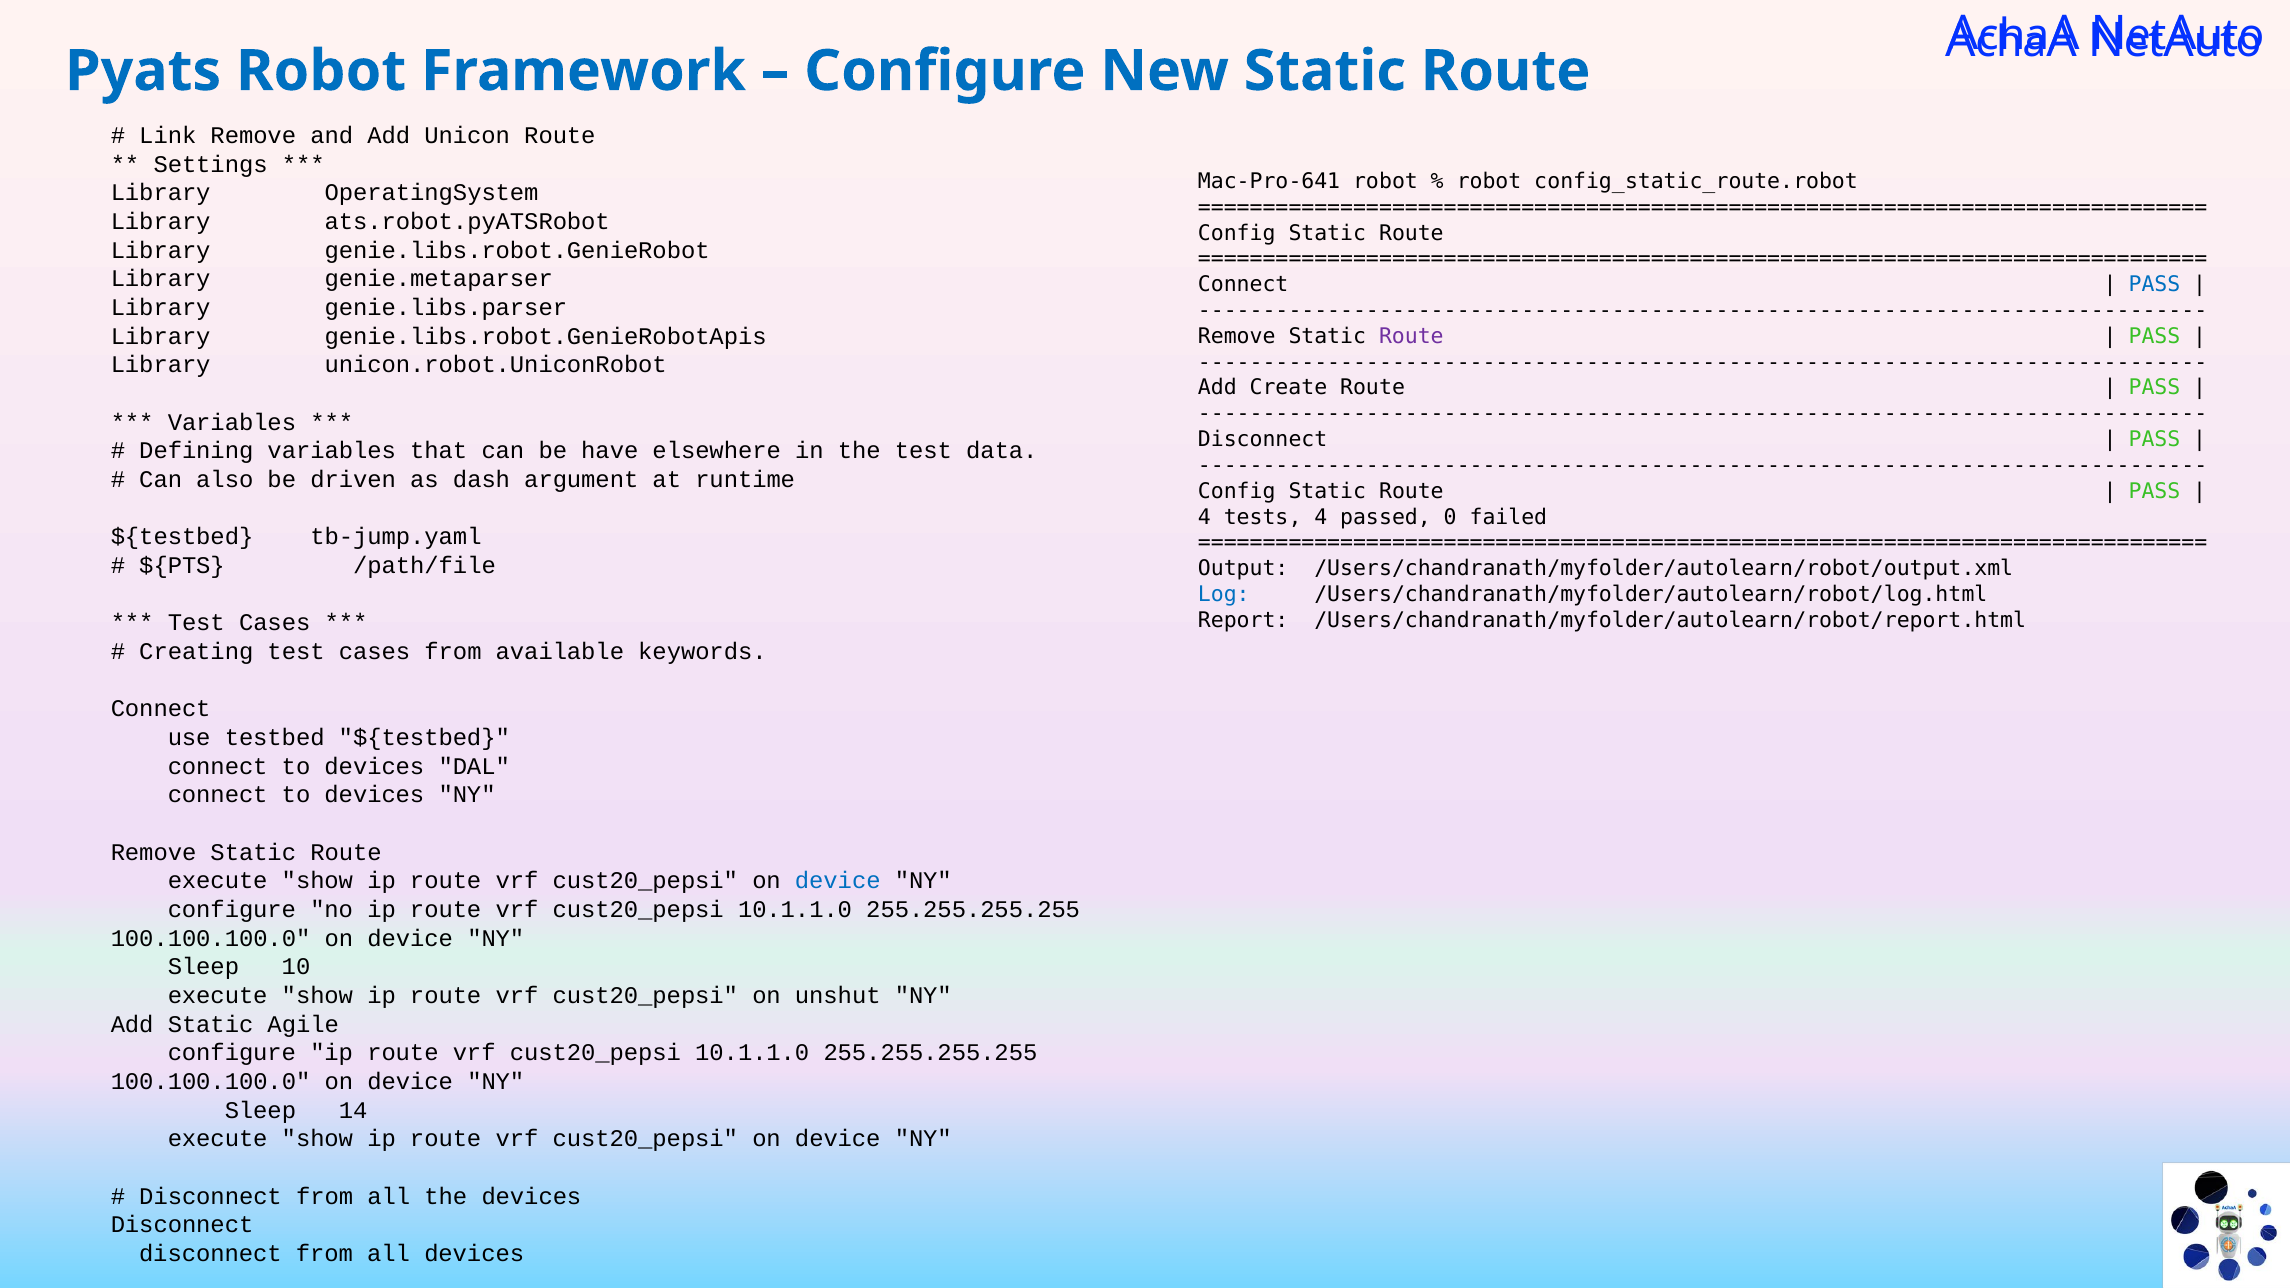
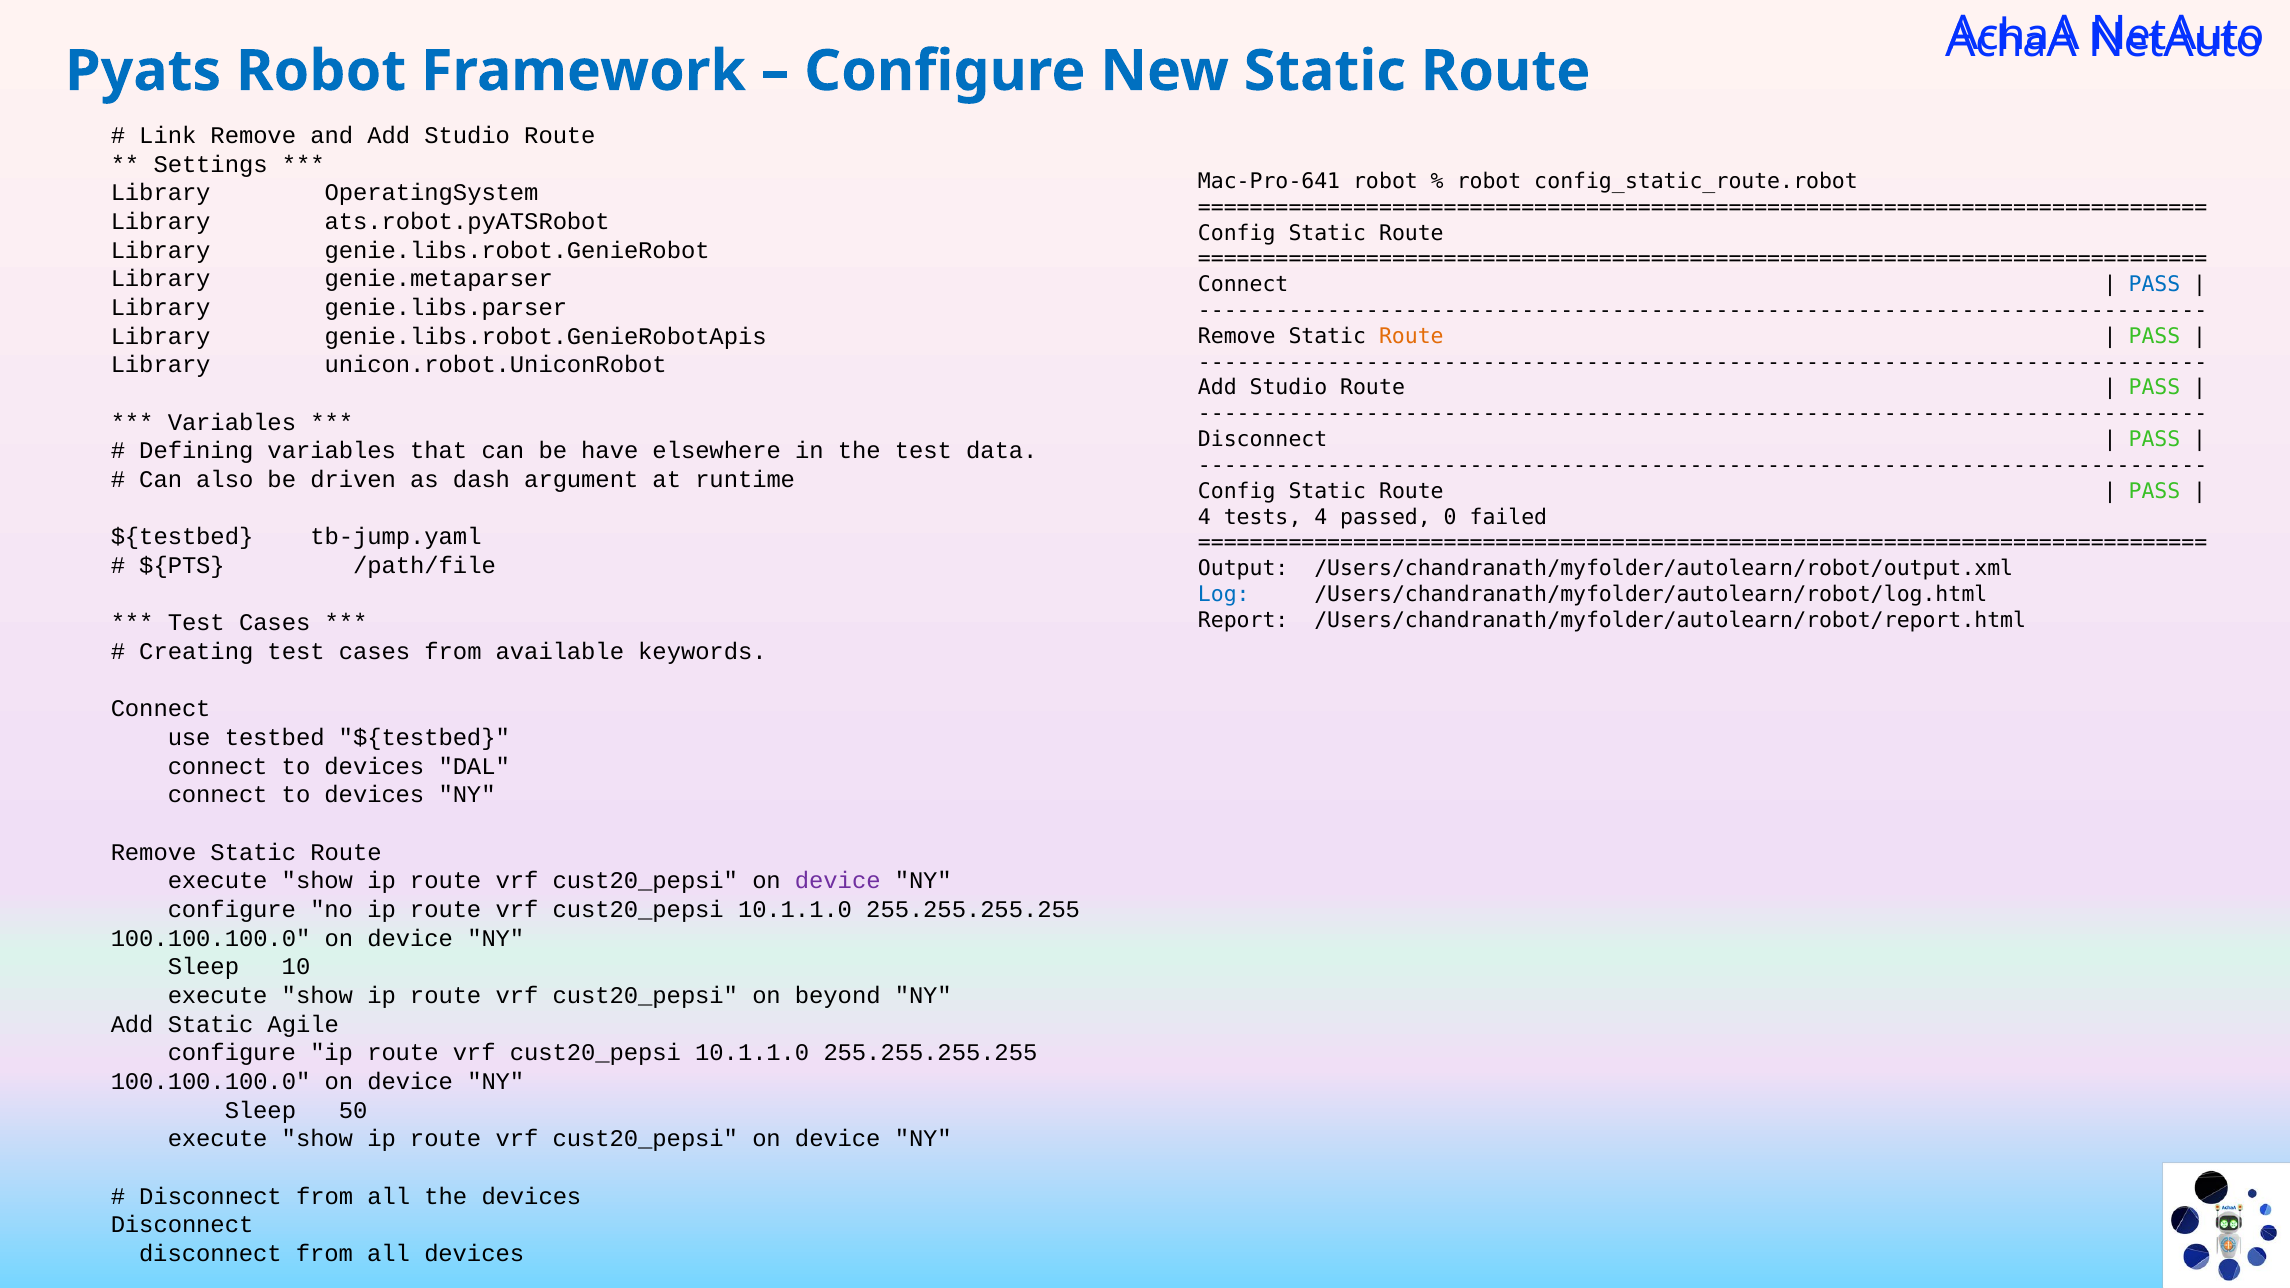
and Add Unicon: Unicon -> Studio (467, 135)
Route colour: purple -> orange (1411, 336)
Create: Create -> Studio (1288, 388)
device colour: blue -> purple (838, 881)
unshut: unshut -> beyond (838, 996)
14: 14 -> 50 (353, 1110)
